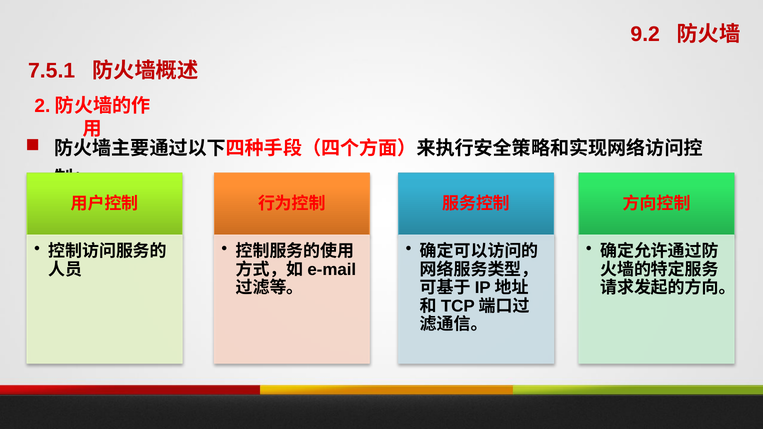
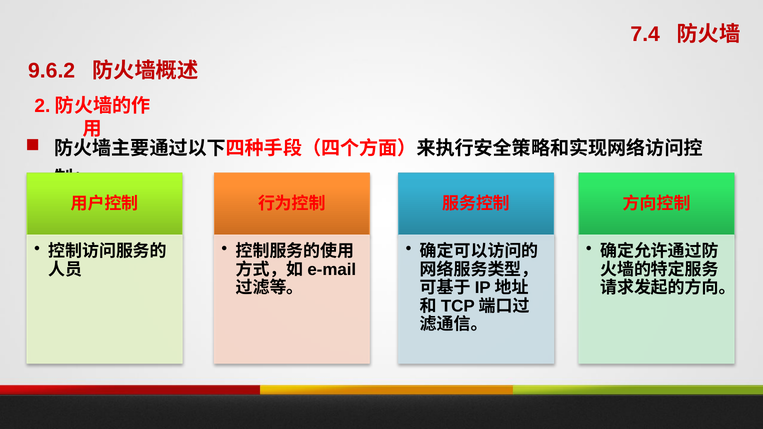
9.2: 9.2 -> 7.4 (645, 34)
7.5.1: 7.5.1 -> 9.6.2 (52, 71)
